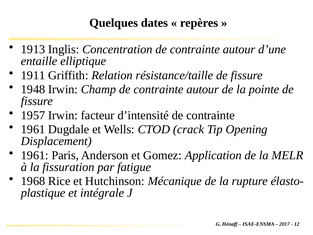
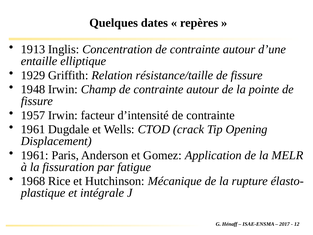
1911: 1911 -> 1929 (33, 75)
